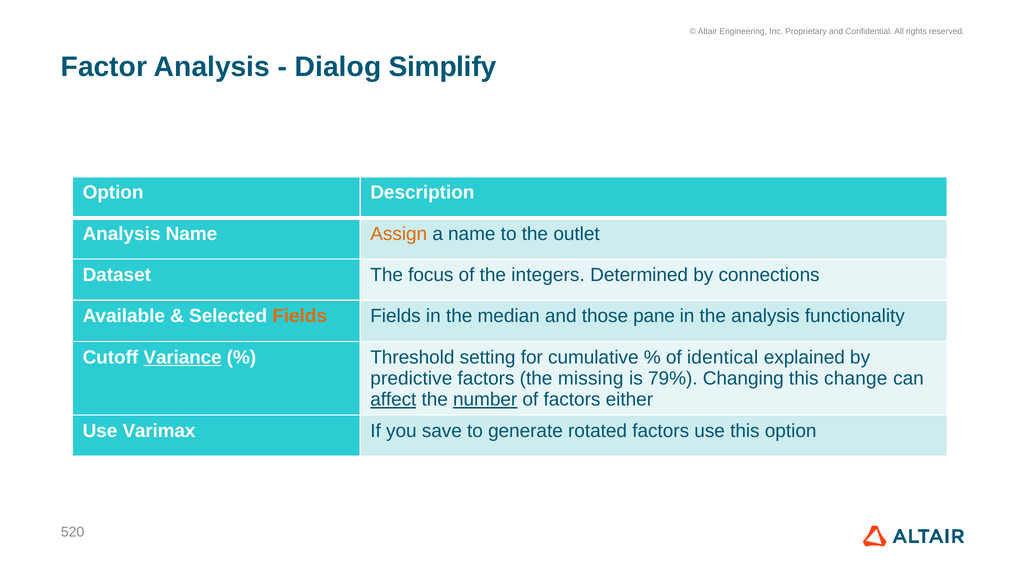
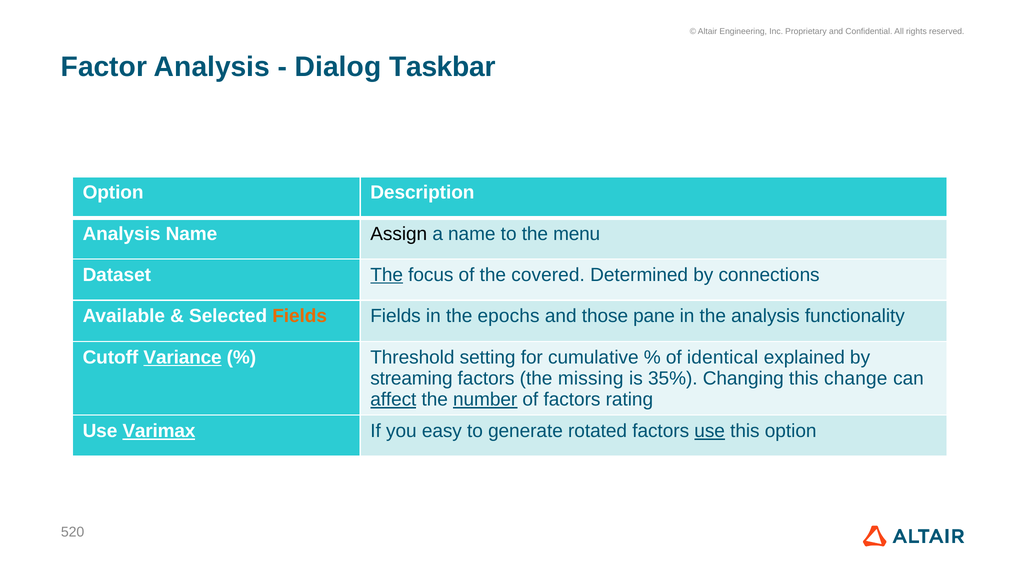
Simplify: Simplify -> Taskbar (442, 67)
Assign colour: orange -> black (399, 234)
outlet: outlet -> menu (577, 234)
The underline: none -> present (387, 275)
integers: integers -> covered (548, 275)
median: median -> epochs (509, 316)
predictive: predictive -> streaming (411, 378)
79%: 79% -> 35% (673, 378)
either: either -> rating (629, 400)
Varimax underline: none -> present (159, 431)
save: save -> easy (442, 431)
use underline: none -> present (710, 431)
